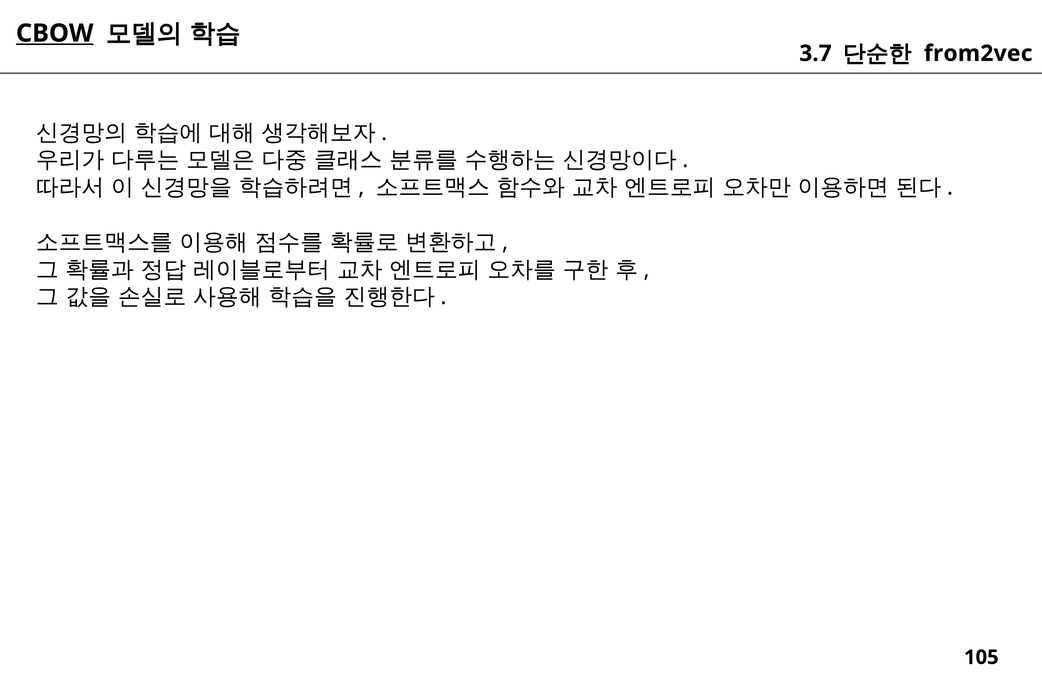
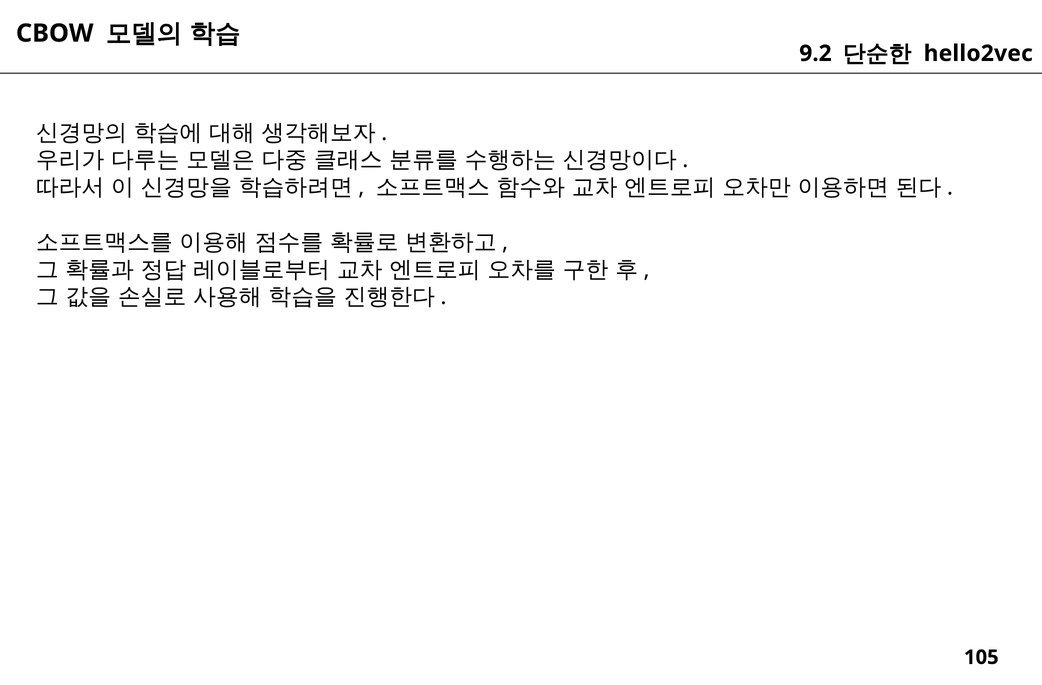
CBOW underline: present -> none (55, 33)
3.7: 3.7 -> 9.2 (815, 53)
from2vec: from2vec -> hello2vec (978, 53)
